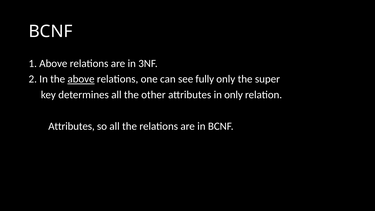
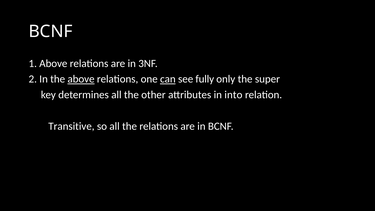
can underline: none -> present (168, 79)
in only: only -> into (233, 95)
Attributes: Attributes -> Transitive (71, 126)
